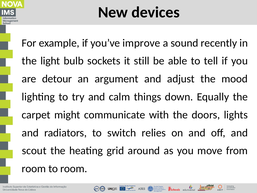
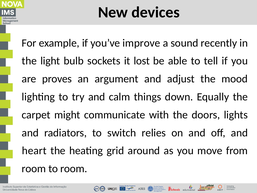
still: still -> lost (142, 61)
detour: detour -> proves (57, 79)
scout: scout -> heart (34, 151)
